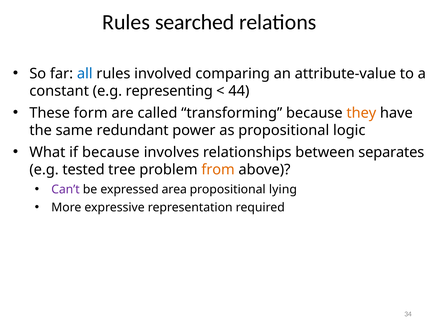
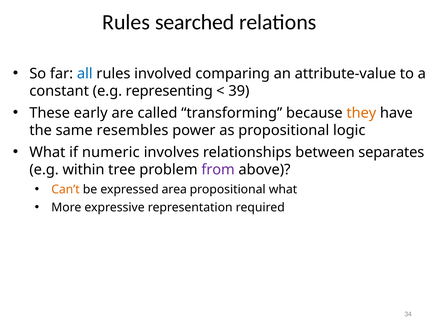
44: 44 -> 39 (239, 91)
form: form -> early (91, 113)
redundant: redundant -> resembles (132, 130)
if because: because -> numeric (111, 152)
tested: tested -> within (84, 170)
from colour: orange -> purple (218, 170)
Can’t colour: purple -> orange (65, 189)
propositional lying: lying -> what (283, 189)
